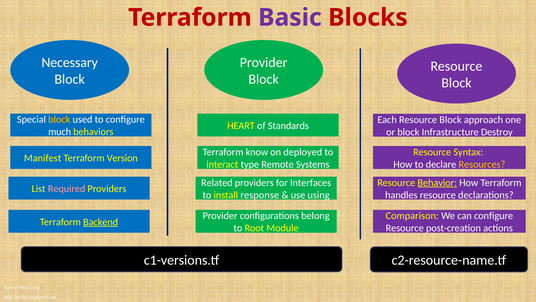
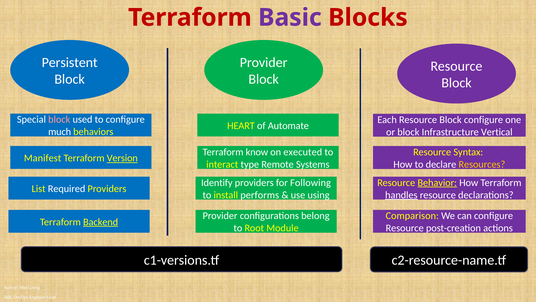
Necessary: Necessary -> Persistent (70, 62)
block colour: yellow -> pink (59, 119)
Block approach: approach -> configure (484, 120)
Standards: Standards -> Automate (288, 126)
Destroy: Destroy -> Vertical (497, 132)
deployed: deployed -> executed (303, 152)
Version underline: none -> present (122, 158)
Related: Related -> Identify (217, 182)
Interfaces: Interfaces -> Following (311, 182)
Required colour: pink -> white (67, 189)
response: response -> performs (260, 195)
handles underline: none -> present (401, 195)
